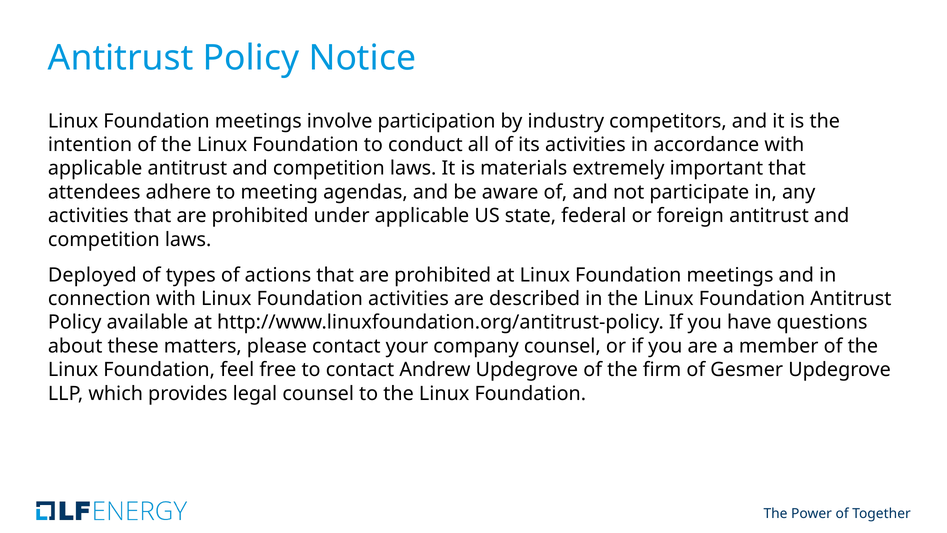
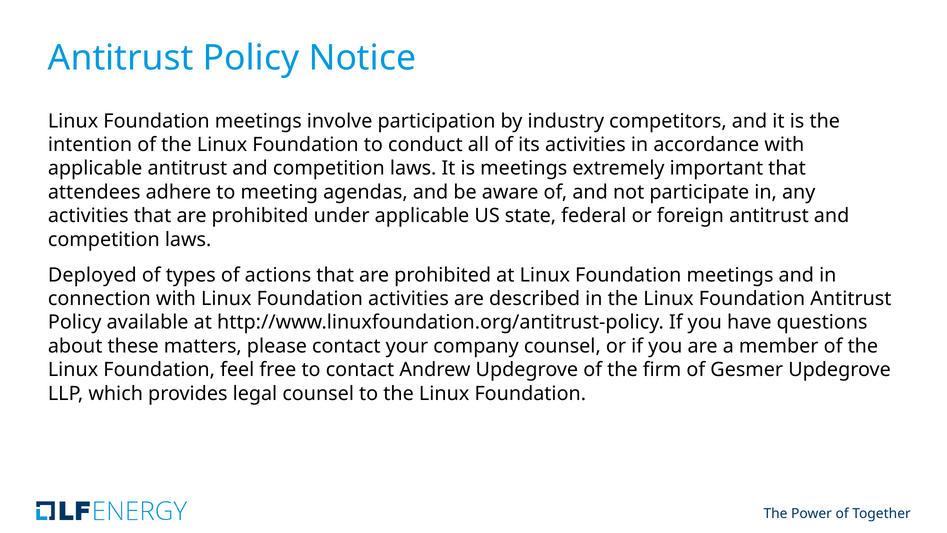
is materials: materials -> meetings (524, 168)
